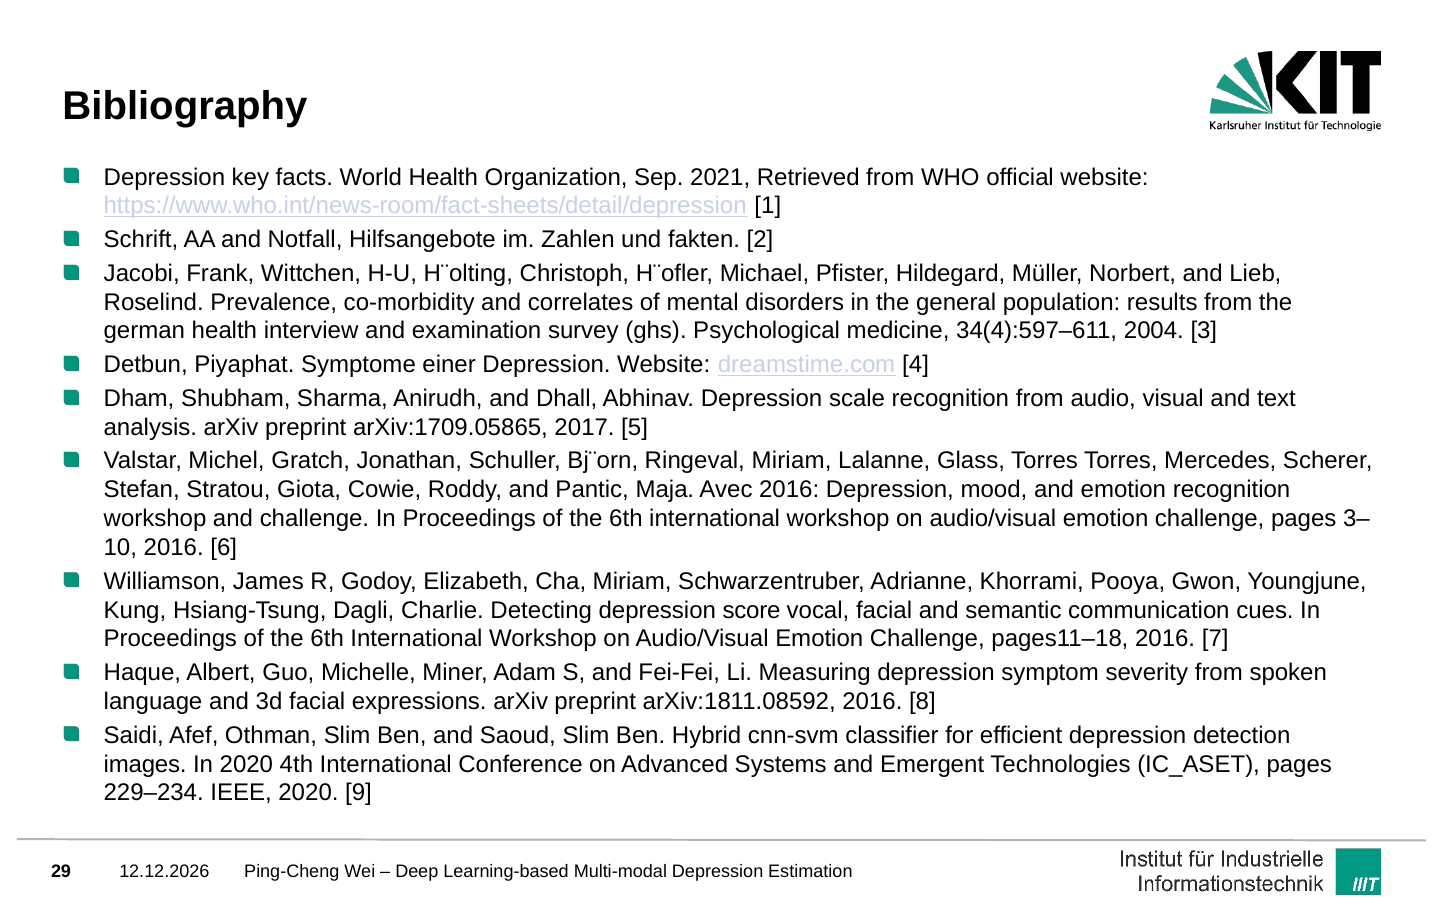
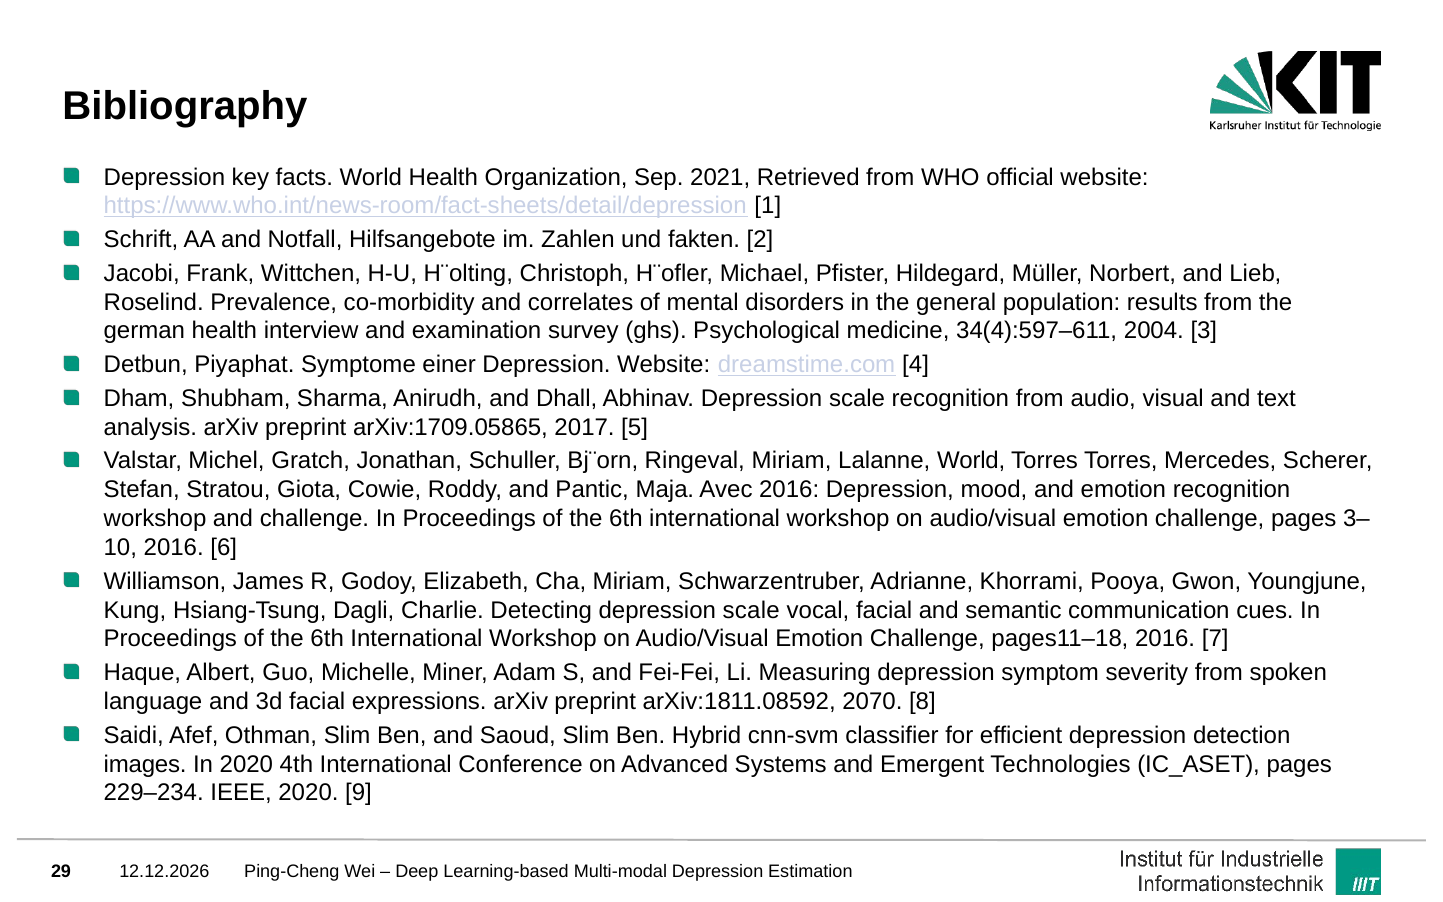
Lalanne Glass: Glass -> World (971, 461)
Detecting depression score: score -> scale (751, 610)
arXiv:1811.08592 2016: 2016 -> 2070 (872, 701)
